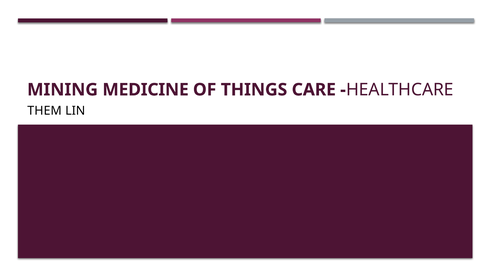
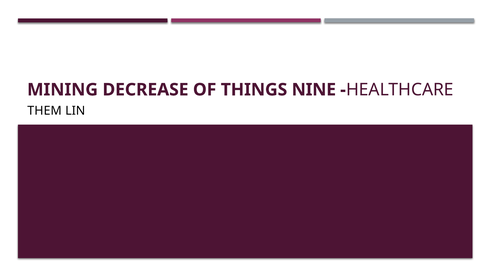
MEDICINE: MEDICINE -> DECREASE (145, 90)
CARE: CARE -> NINE (314, 90)
